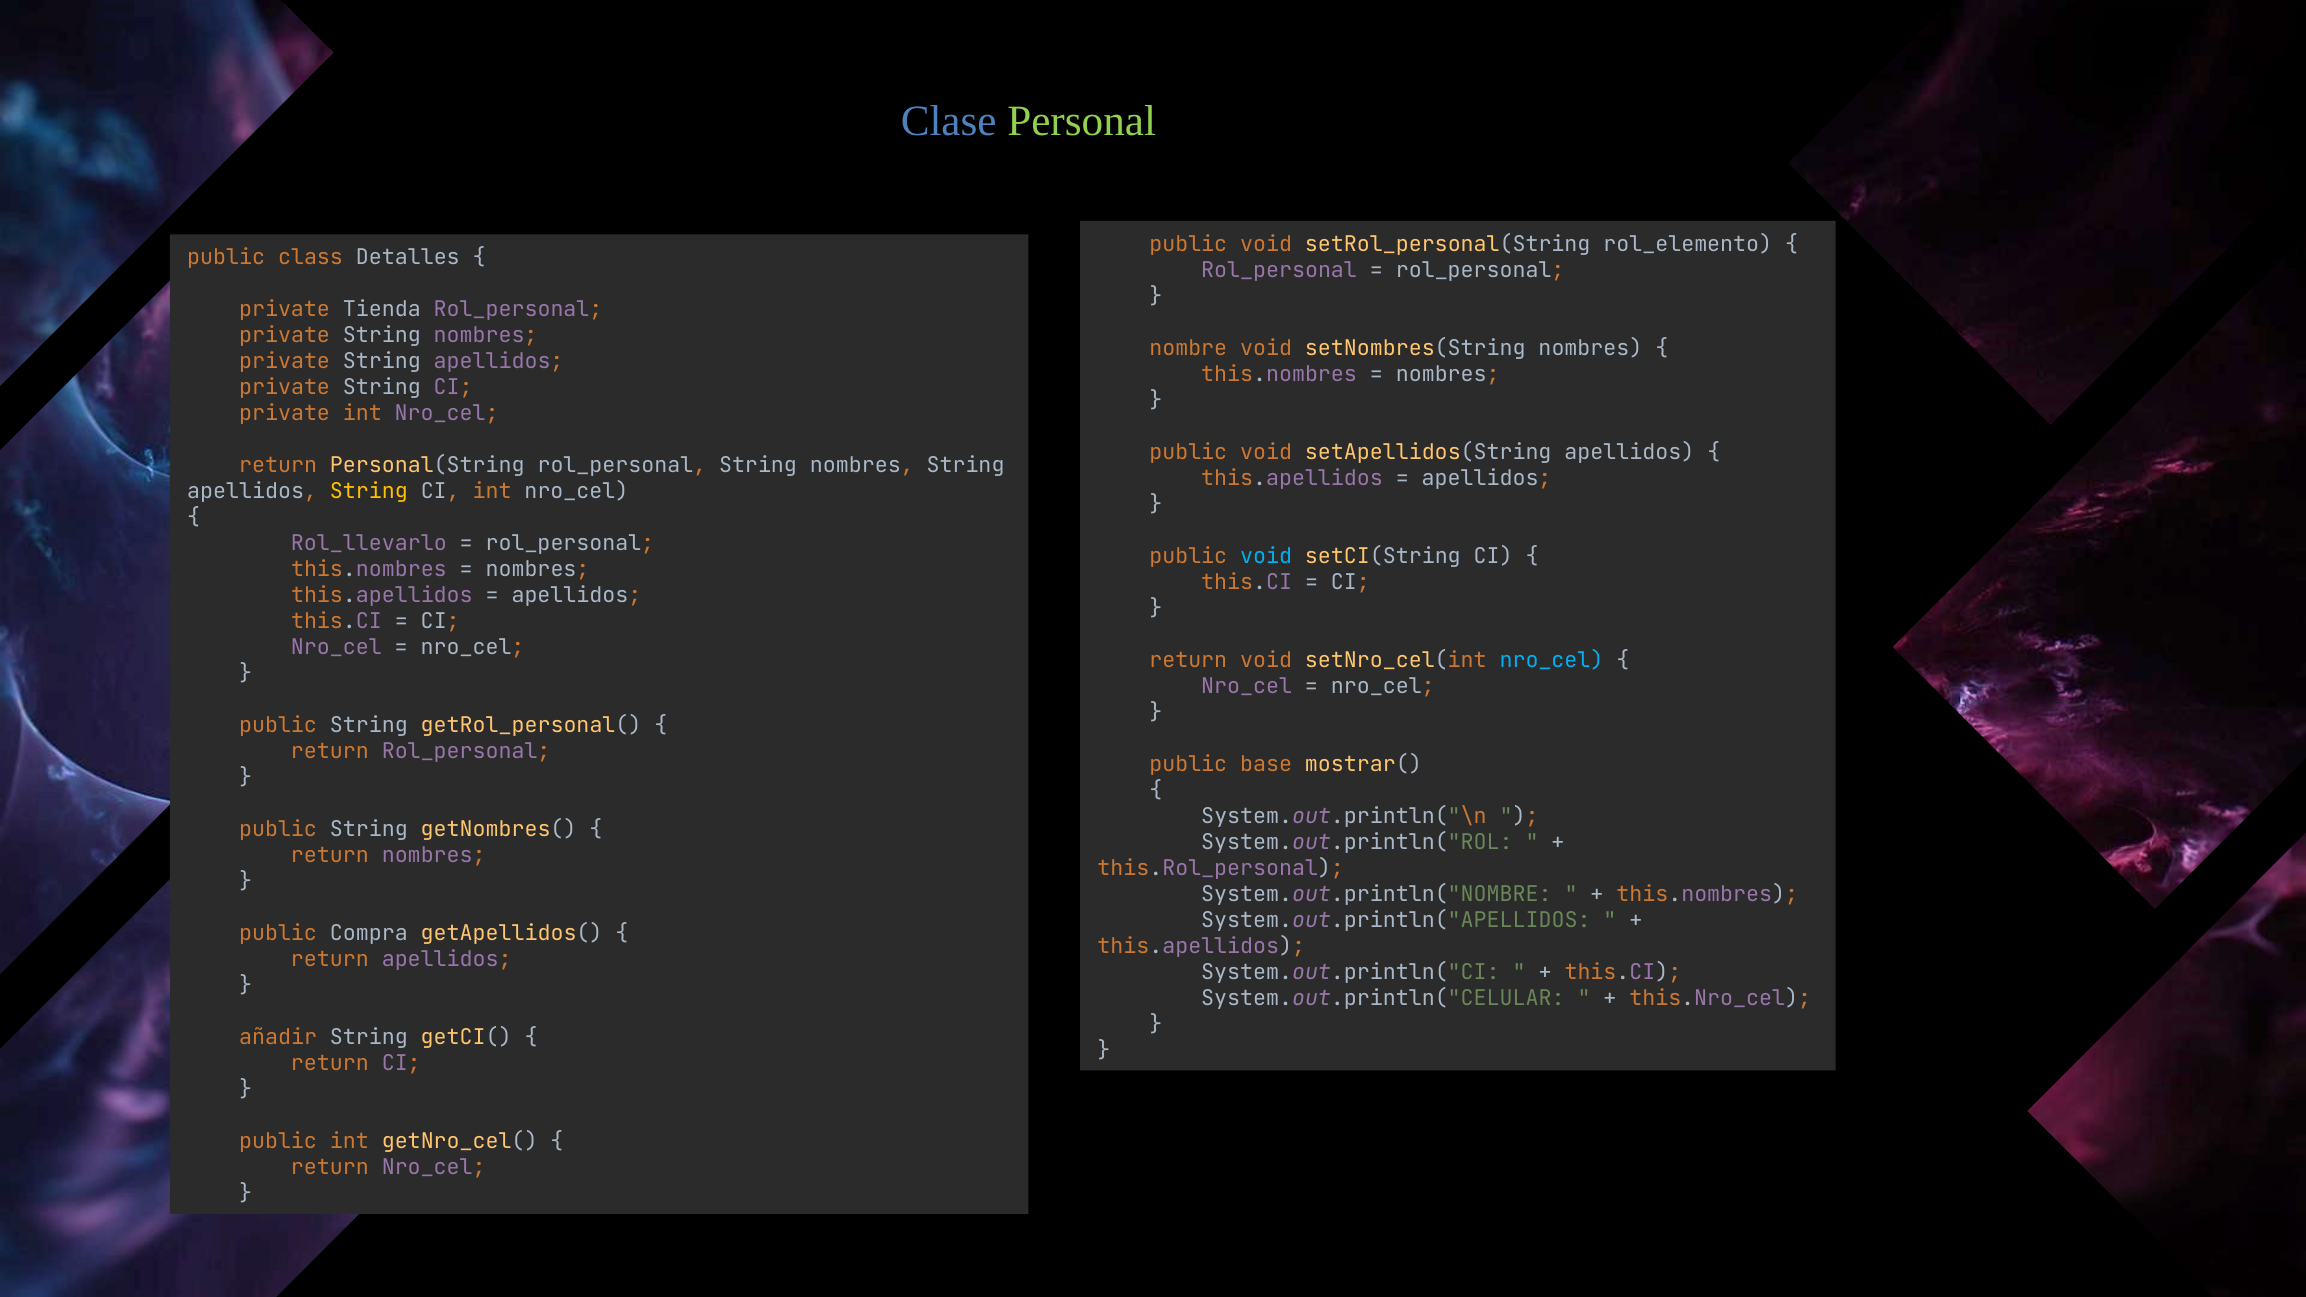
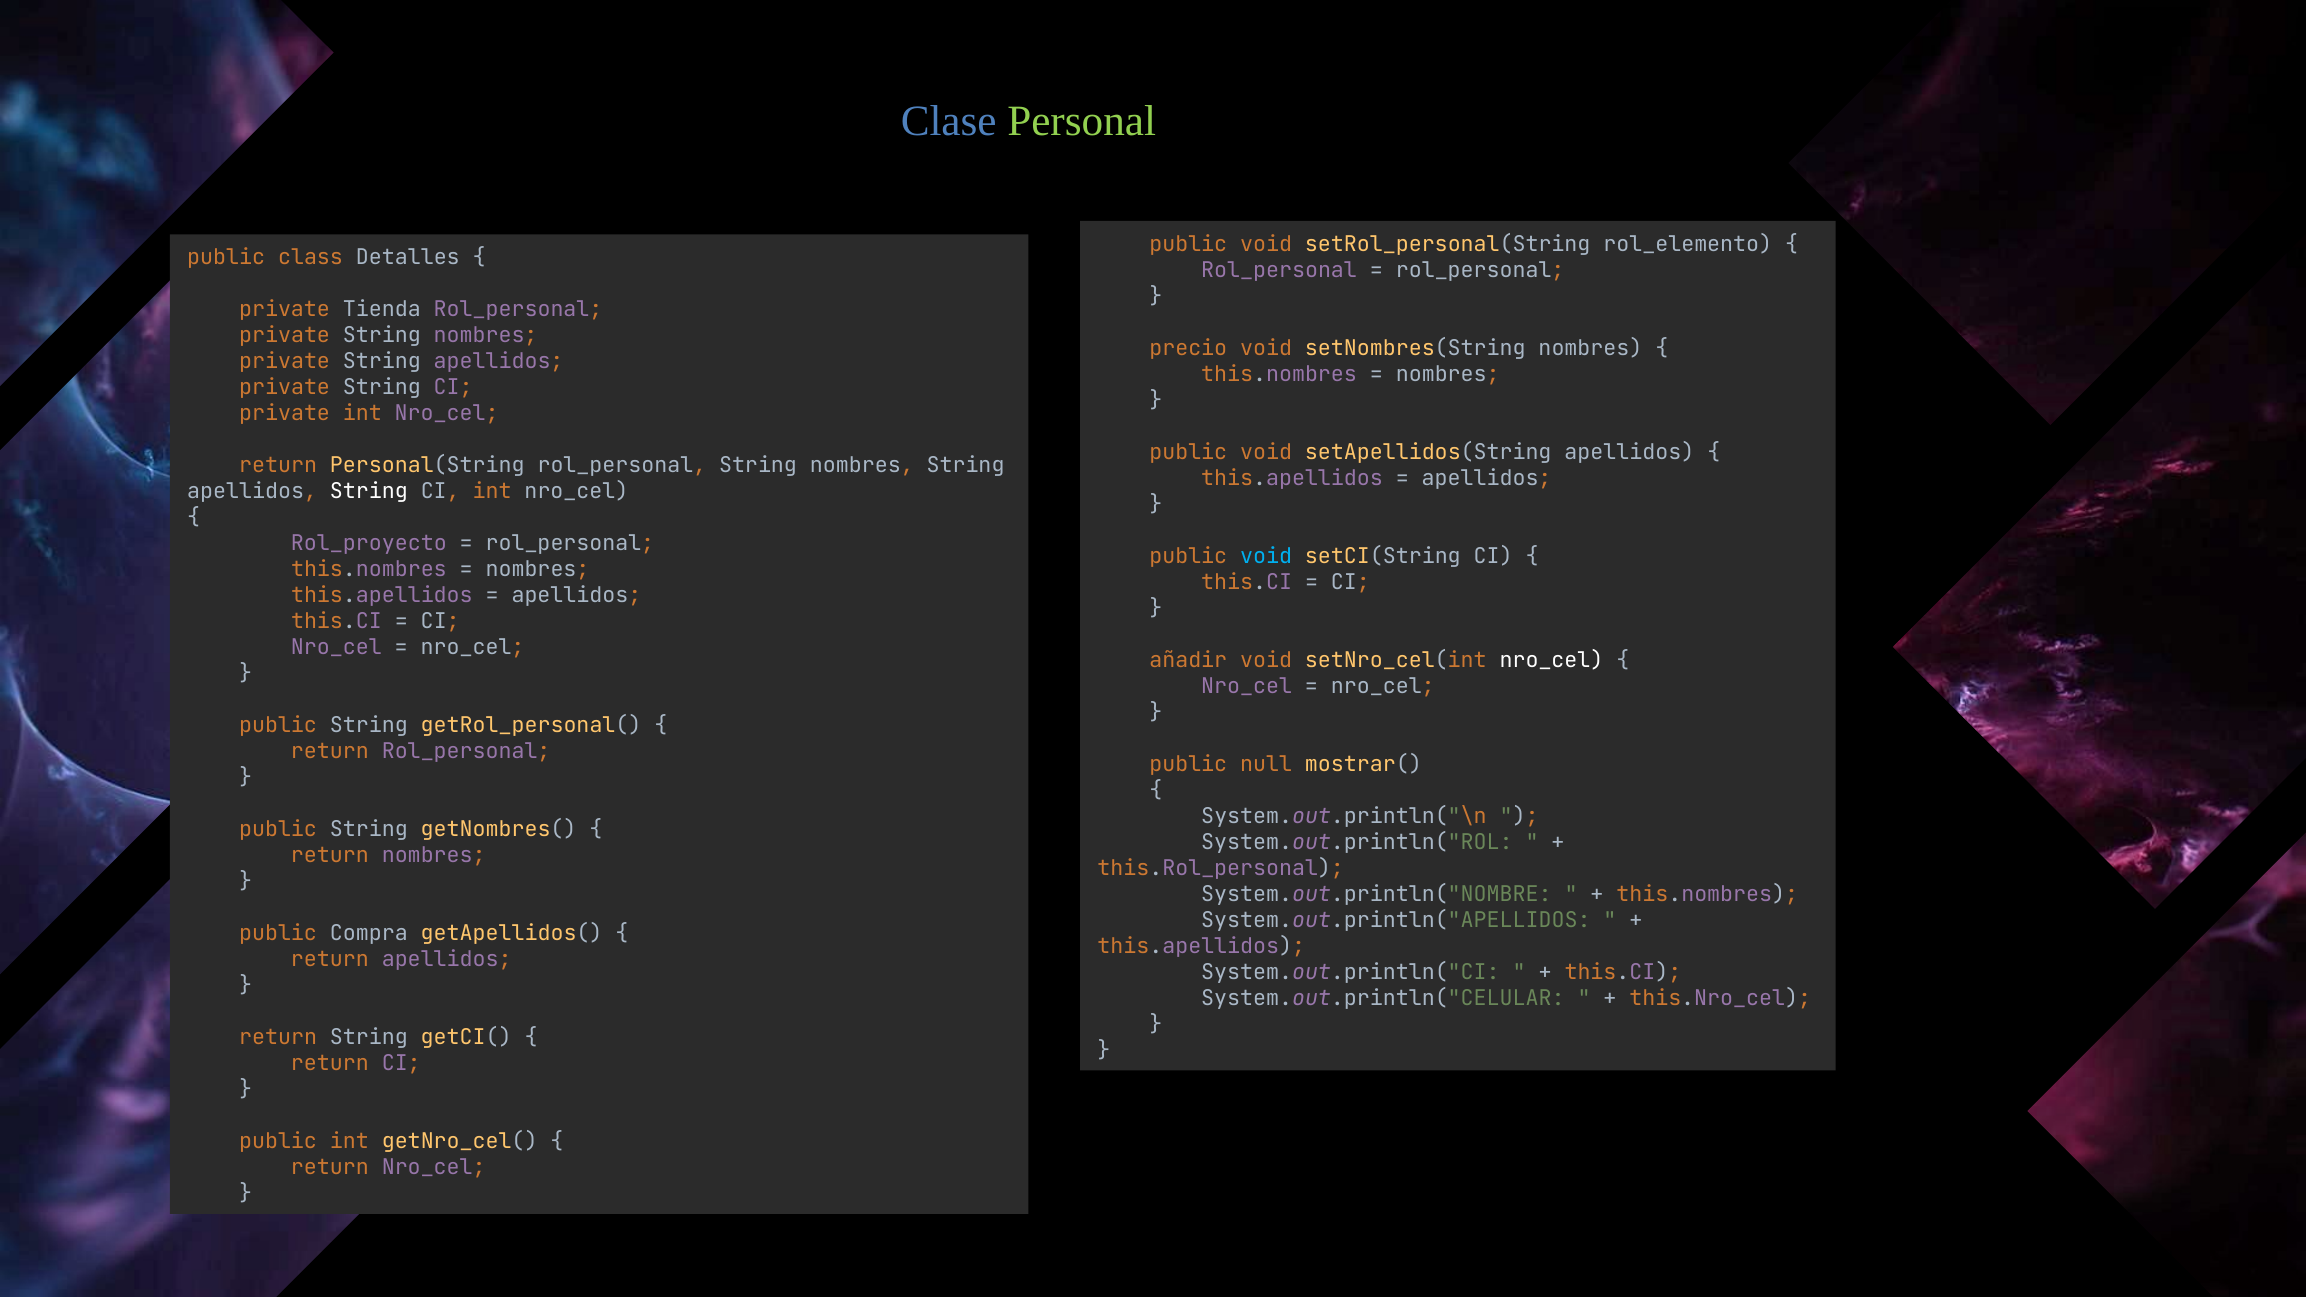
nombre: nombre -> precio (1188, 348)
String colour: yellow -> white (369, 492)
Rol_llevarlo: Rol_llevarlo -> Rol_proyecto (369, 544)
return: return -> añadir (1188, 660)
nro_cel colour: light blue -> white (1551, 660)
base: base -> null (1266, 764)
añadir: añadir -> return (278, 1038)
